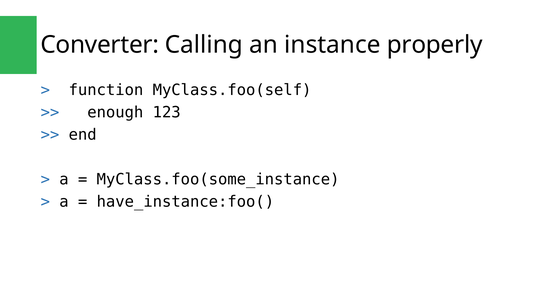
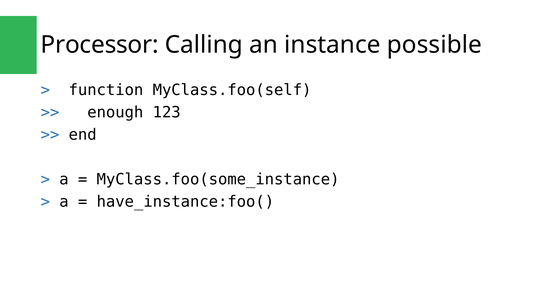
Converter: Converter -> Processor (100, 45)
properly: properly -> possible (434, 45)
